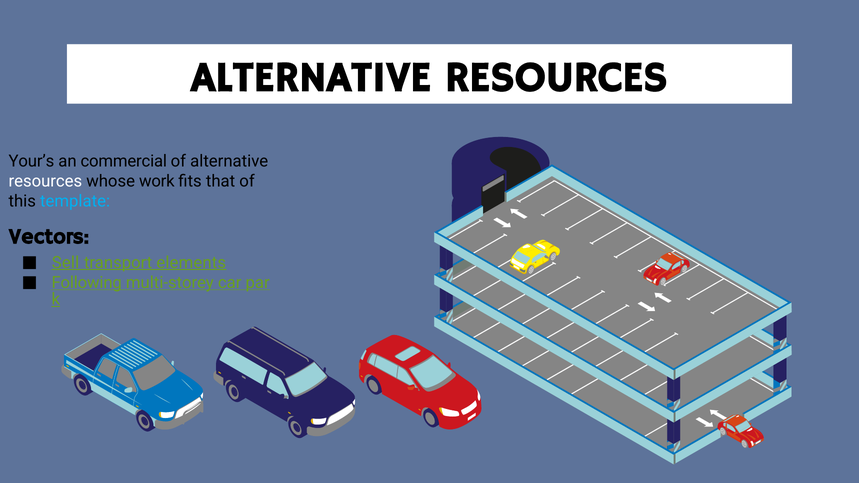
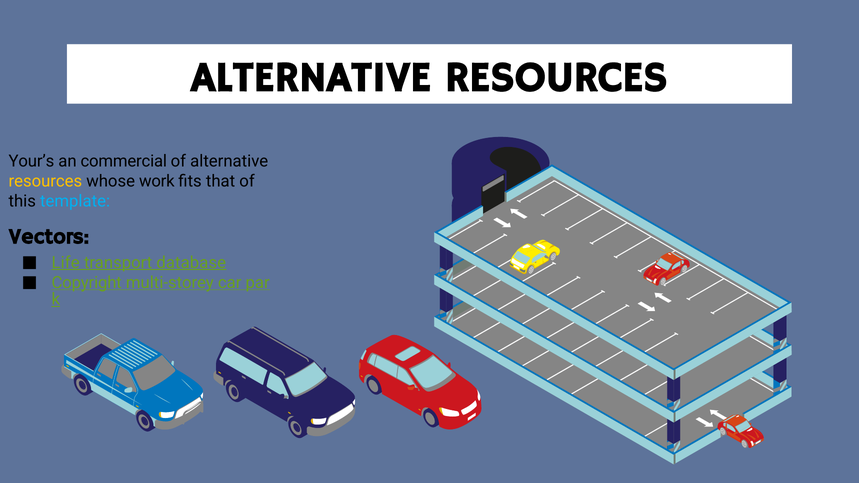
resources colour: white -> yellow (45, 181)
Sell: Sell -> Life (66, 263)
elements: elements -> database (191, 263)
Following: Following -> Copyright (87, 283)
